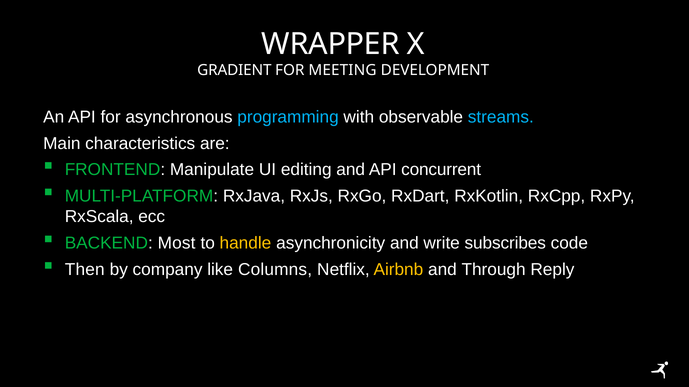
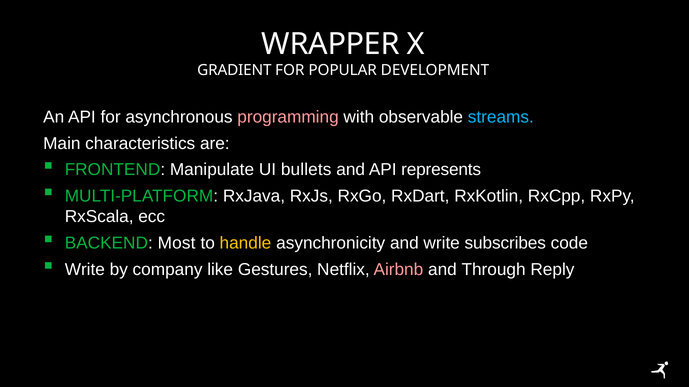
MEETING: MEETING -> POPULAR (343, 70)
programming colour: light blue -> pink (288, 117)
editing: editing -> bullets (306, 170)
concurrent: concurrent -> represents (441, 170)
Then: Then -> Write (85, 270)
Columns: Columns -> Gestures (275, 270)
Airbnb colour: yellow -> pink (398, 270)
